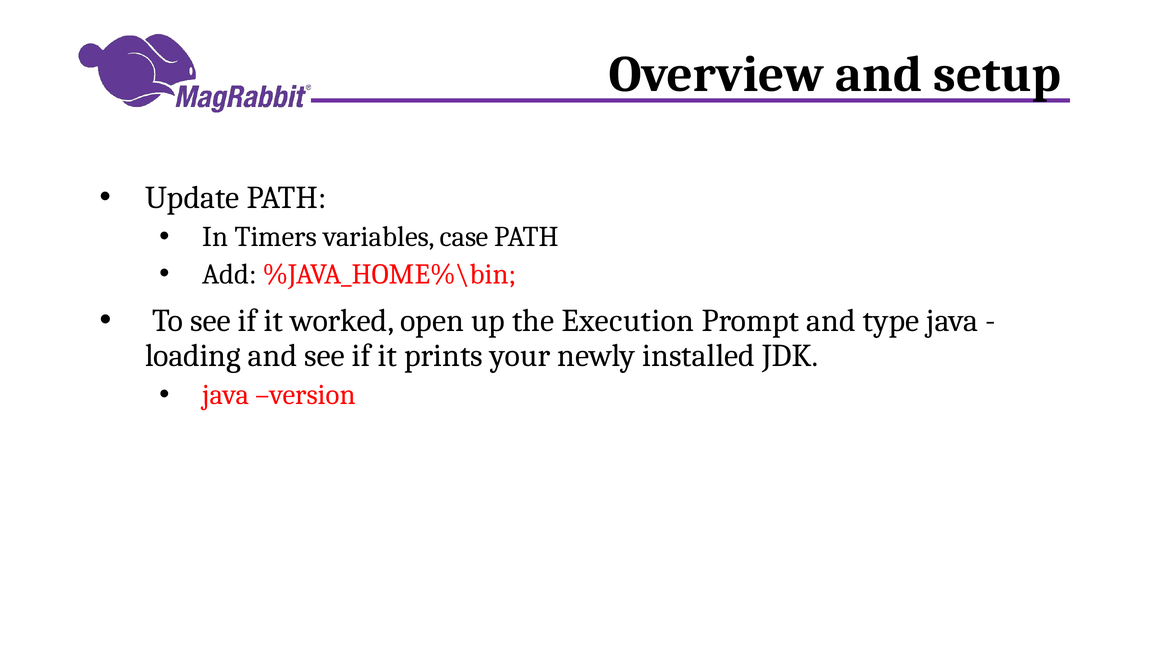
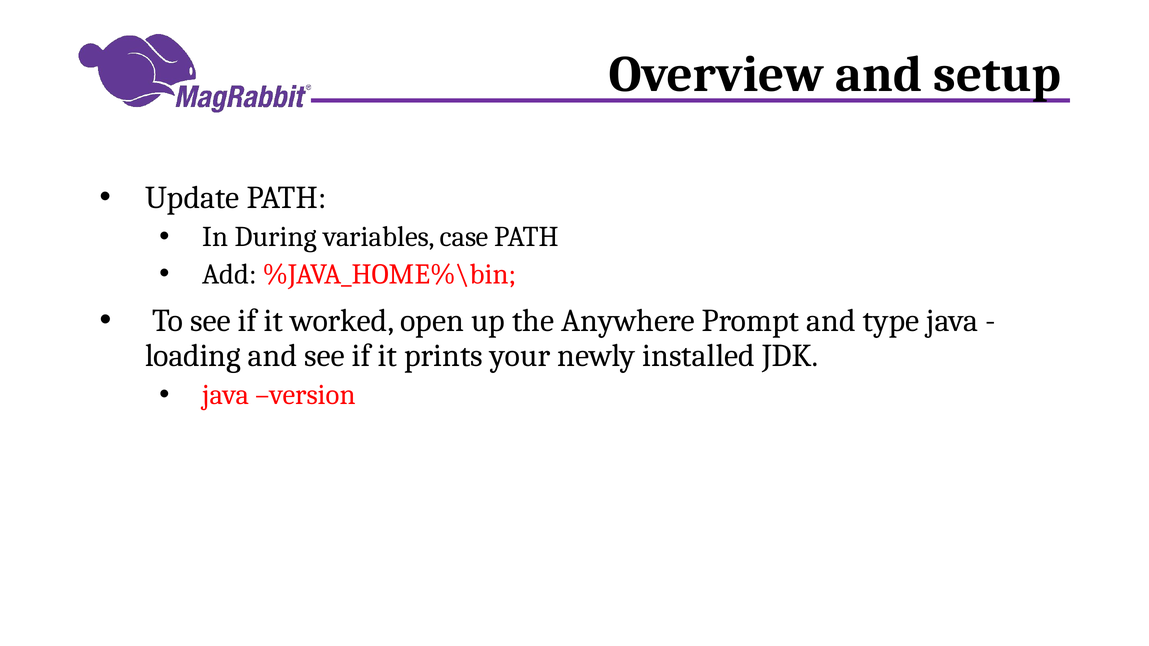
Timers: Timers -> During (276, 237)
Execution: Execution -> Anywhere (628, 321)
